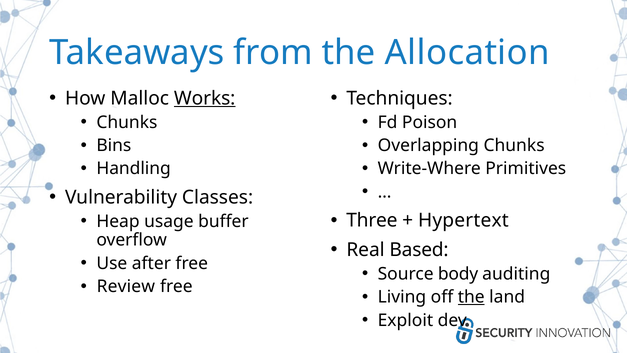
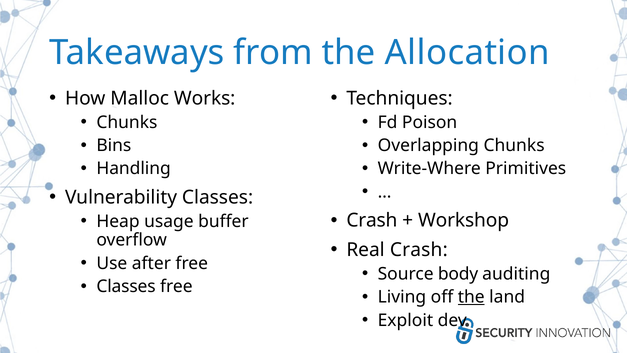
Works underline: present -> none (205, 98)
Three: Three -> Crash (372, 220)
Hypertext: Hypertext -> Workshop (464, 220)
Real Based: Based -> Crash (419, 250)
Review: Review -> Classes (126, 286)
